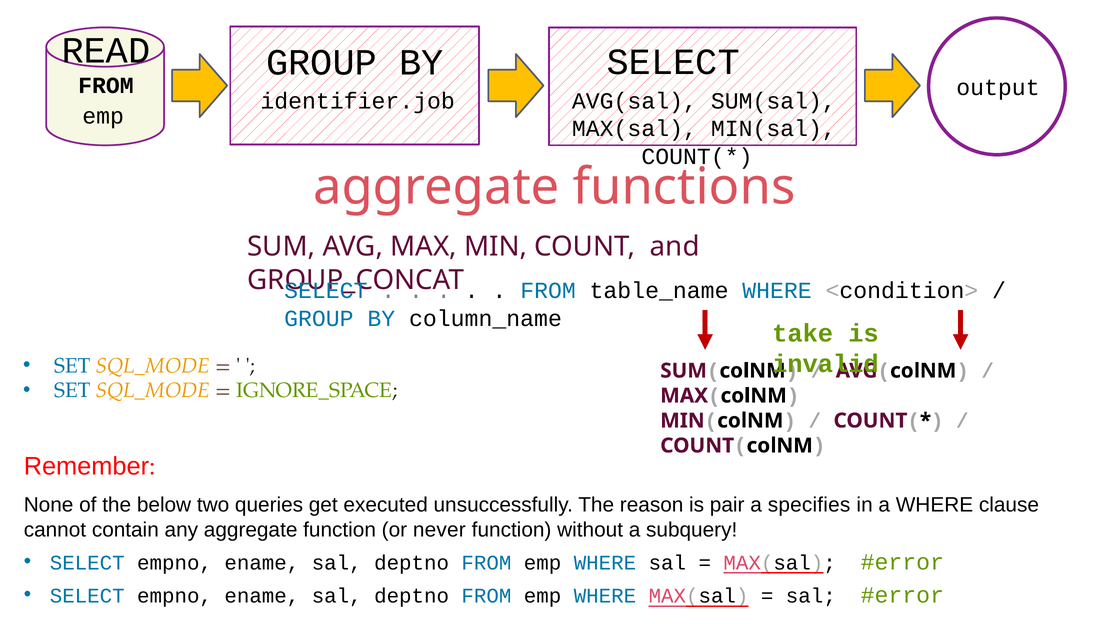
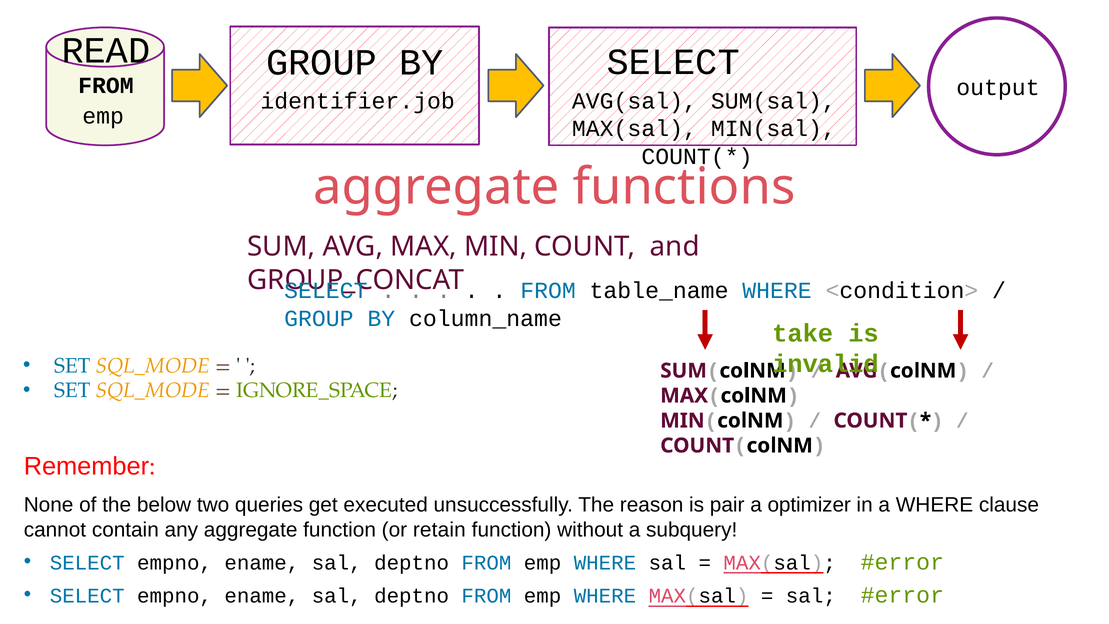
specifies: specifies -> optimizer (809, 505)
never: never -> retain (439, 530)
